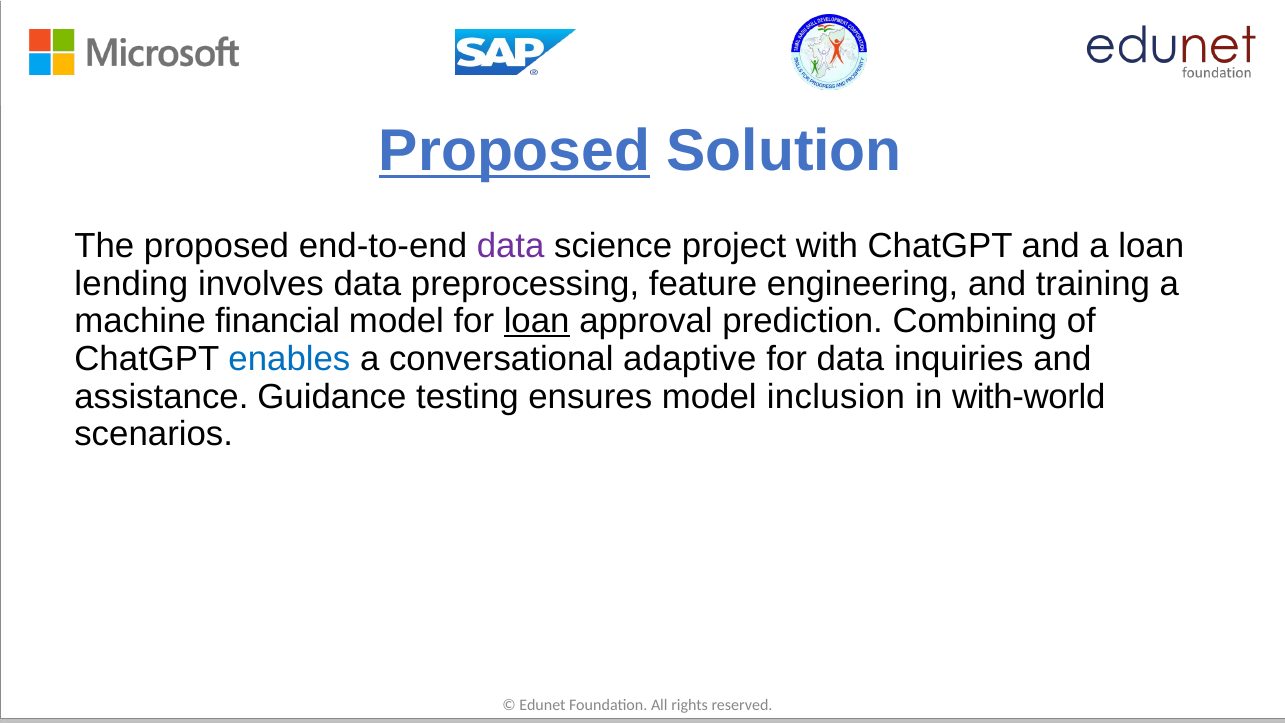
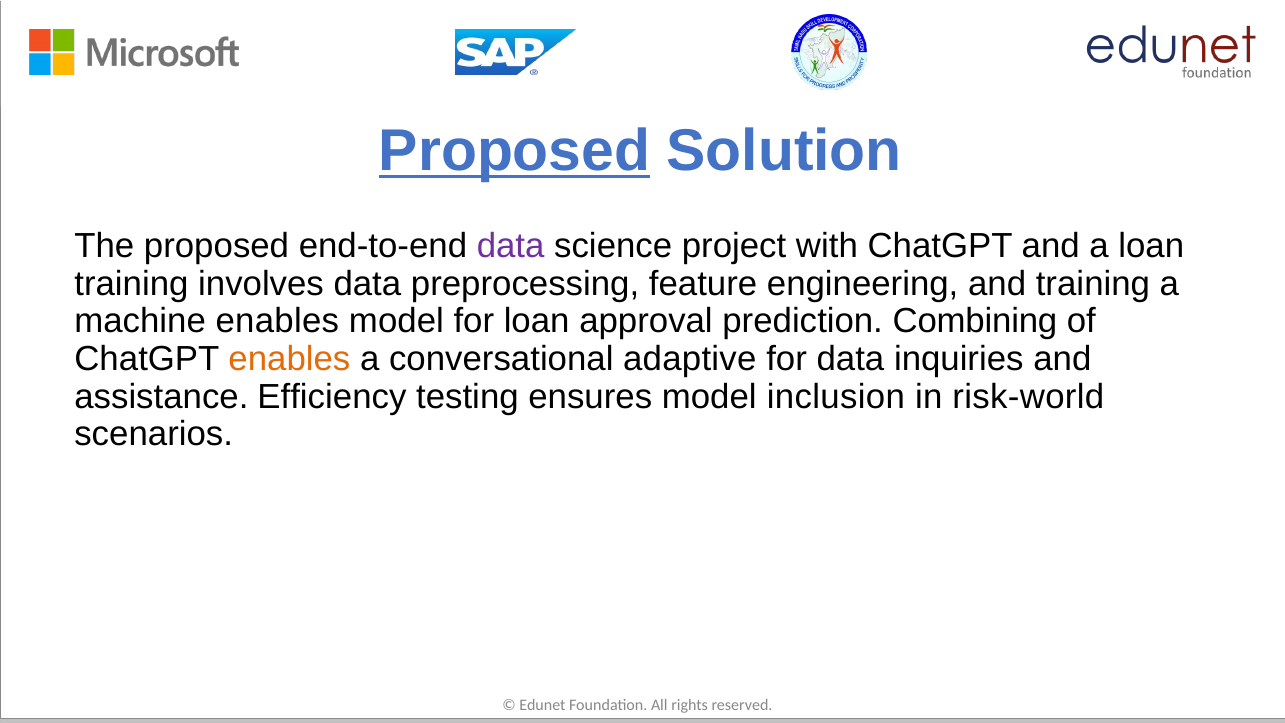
lending: lending -> training (131, 284)
machine financial: financial -> enables (277, 321)
loan underline: present -> none (537, 321)
enables colour: blue -> orange (289, 359)
Guidance: Guidance -> Efficiency (332, 397)
with-world: with-world -> risk-world (1028, 397)
